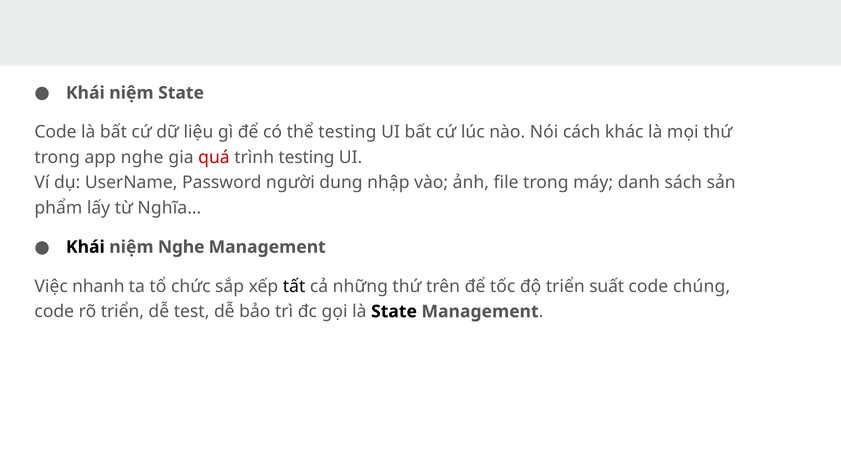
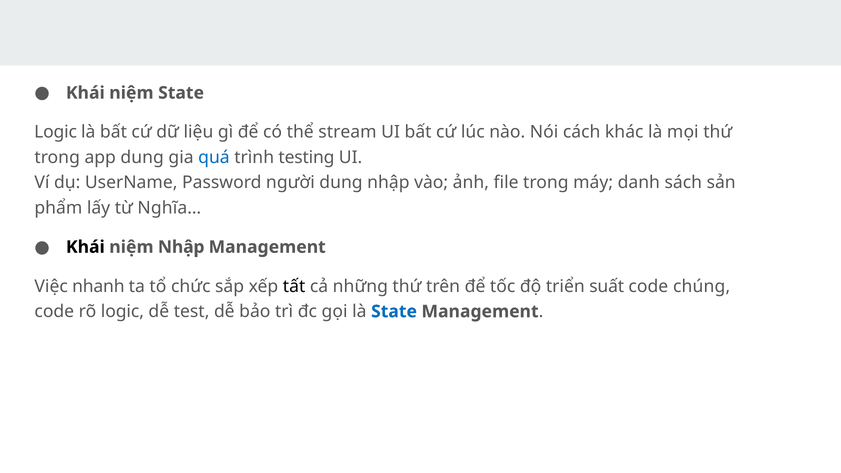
Code: Code -> Logic (56, 132)
thể testing: testing -> stream (348, 132)
app nghe: nghe -> dung (142, 157)
quá colour: red -> blue (214, 157)
niệm Nghe: Nghe -> Nhập (181, 247)
rõ triển: triển -> logic (122, 312)
State colour: black -> blue (394, 312)
